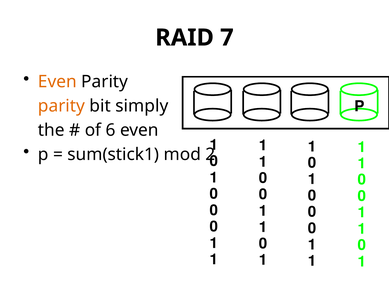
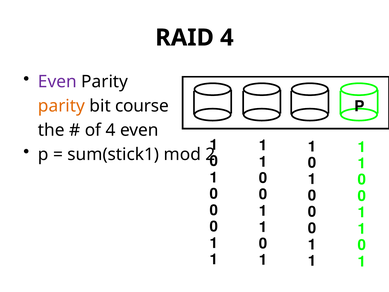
RAID 7: 7 -> 4 (227, 38)
Even colour: orange -> purple (57, 82)
simply: simply -> course (142, 106)
of 6: 6 -> 4 (111, 130)
